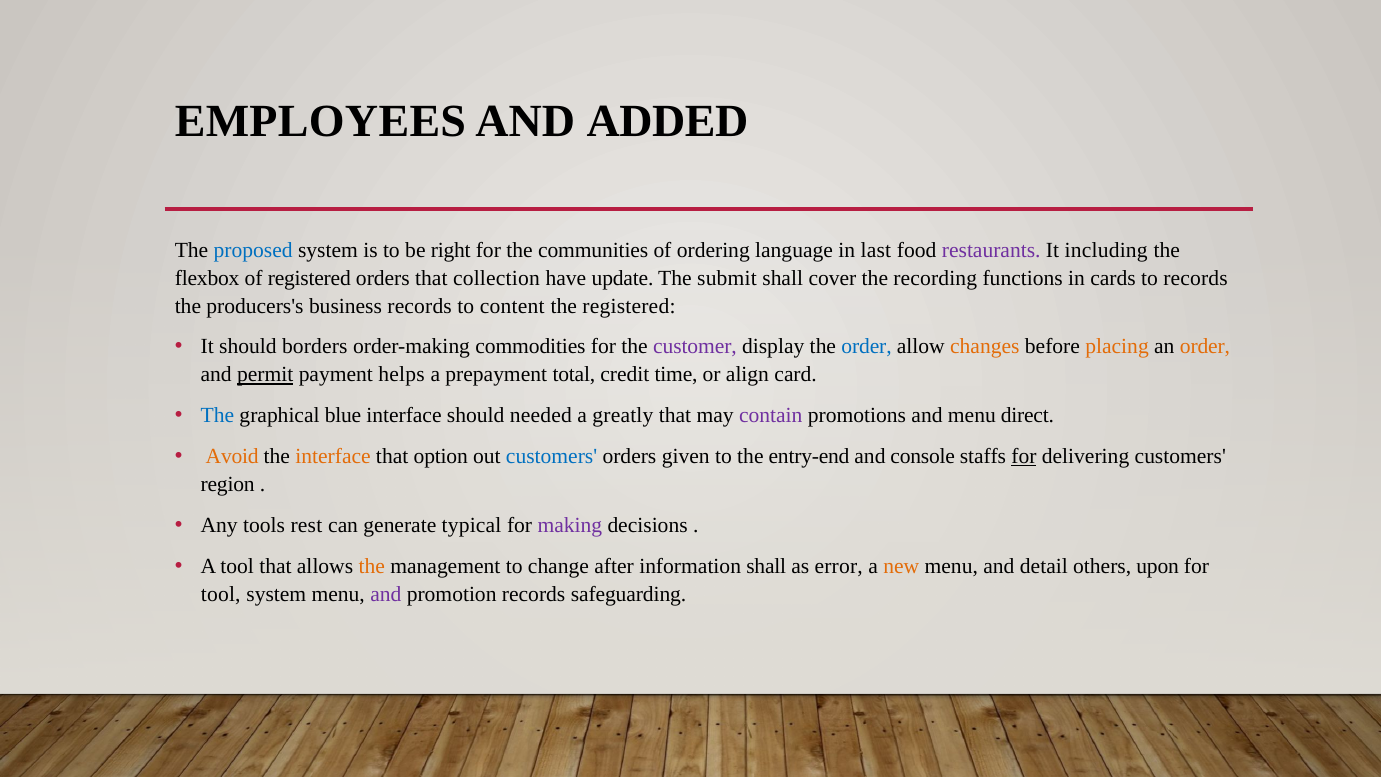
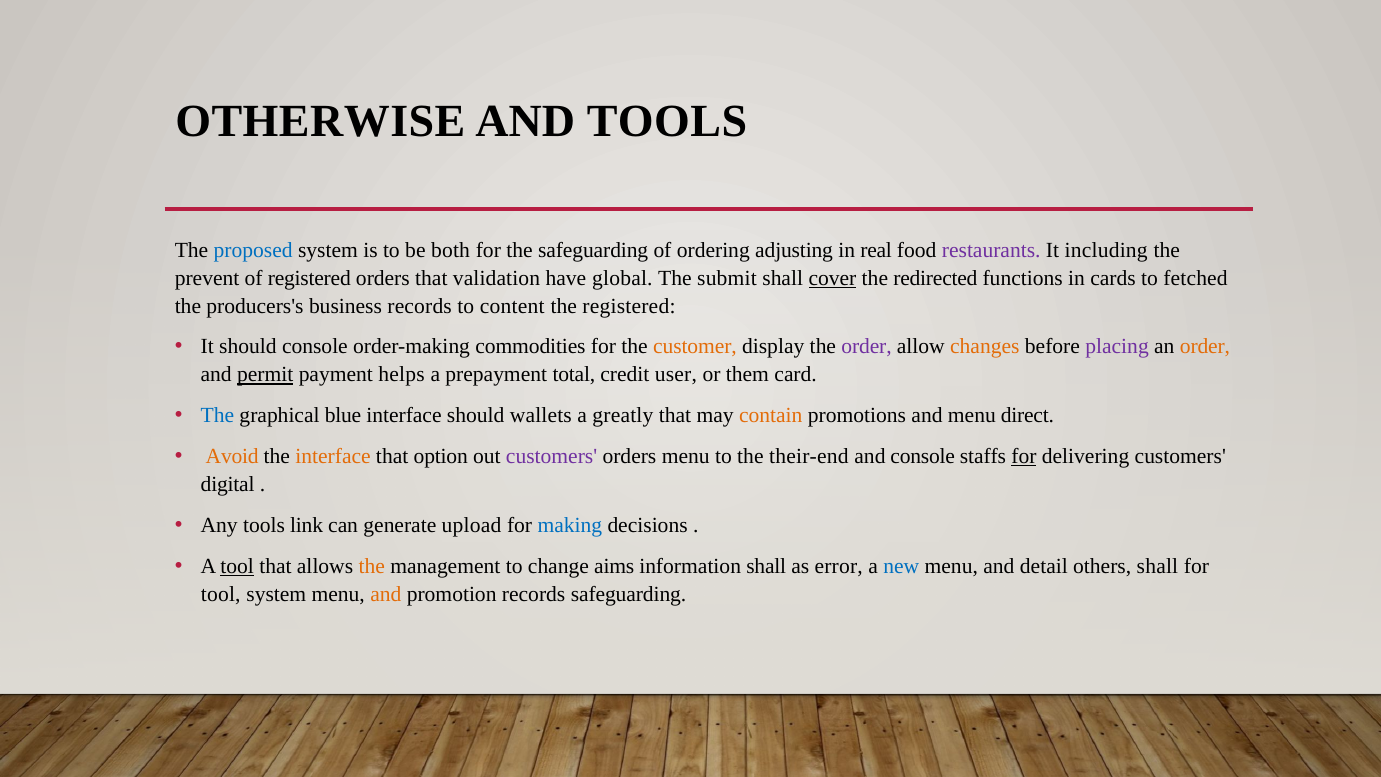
EMPLOYEES: EMPLOYEES -> OTHERWISE (320, 121)
AND ADDED: ADDED -> TOOLS (667, 121)
right: right -> both (451, 250)
the communities: communities -> safeguarding (593, 250)
language: language -> adjusting (794, 250)
last: last -> real (876, 250)
flexbox: flexbox -> prevent (207, 278)
collection: collection -> validation (497, 278)
update: update -> global (622, 278)
cover underline: none -> present (832, 278)
recording: recording -> redirected (935, 278)
to records: records -> fetched (1196, 278)
should borders: borders -> console (315, 347)
customer colour: purple -> orange (695, 347)
order colour: blue -> purple (867, 347)
placing colour: orange -> purple (1117, 347)
time: time -> user (676, 375)
align: align -> them (747, 375)
needed: needed -> wallets (541, 415)
contain colour: purple -> orange (771, 415)
customers colour: blue -> purple (552, 456)
orders given: given -> menu (686, 456)
entry-end: entry-end -> their-end (809, 456)
region: region -> digital (228, 484)
rest: rest -> link (307, 525)
typical: typical -> upload (472, 525)
making colour: purple -> blue (570, 525)
tool underline: none -> present (237, 566)
after: after -> aims (614, 566)
new colour: orange -> blue (901, 566)
others upon: upon -> shall (1157, 566)
and colour: purple -> orange (386, 594)
